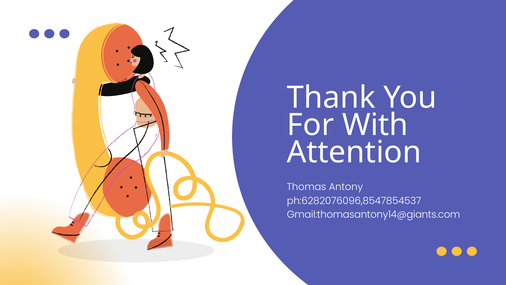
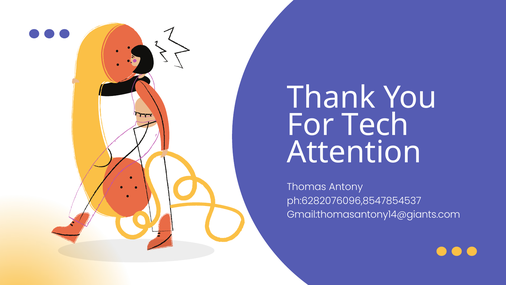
With: With -> Tech (375, 125)
